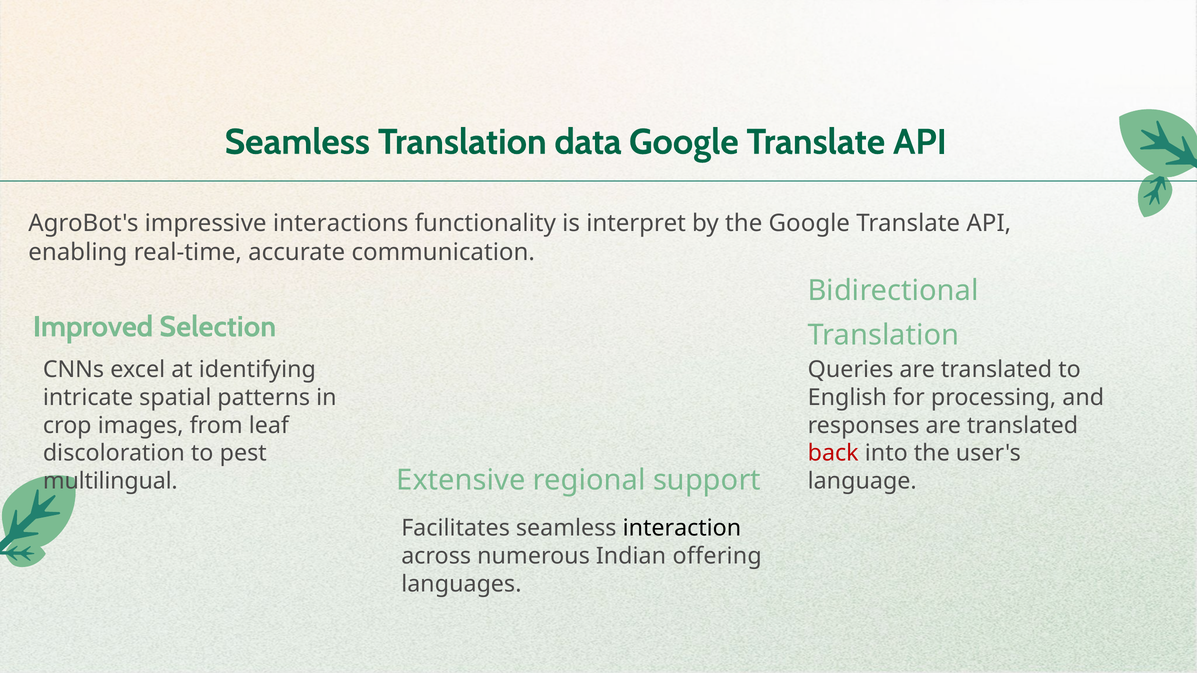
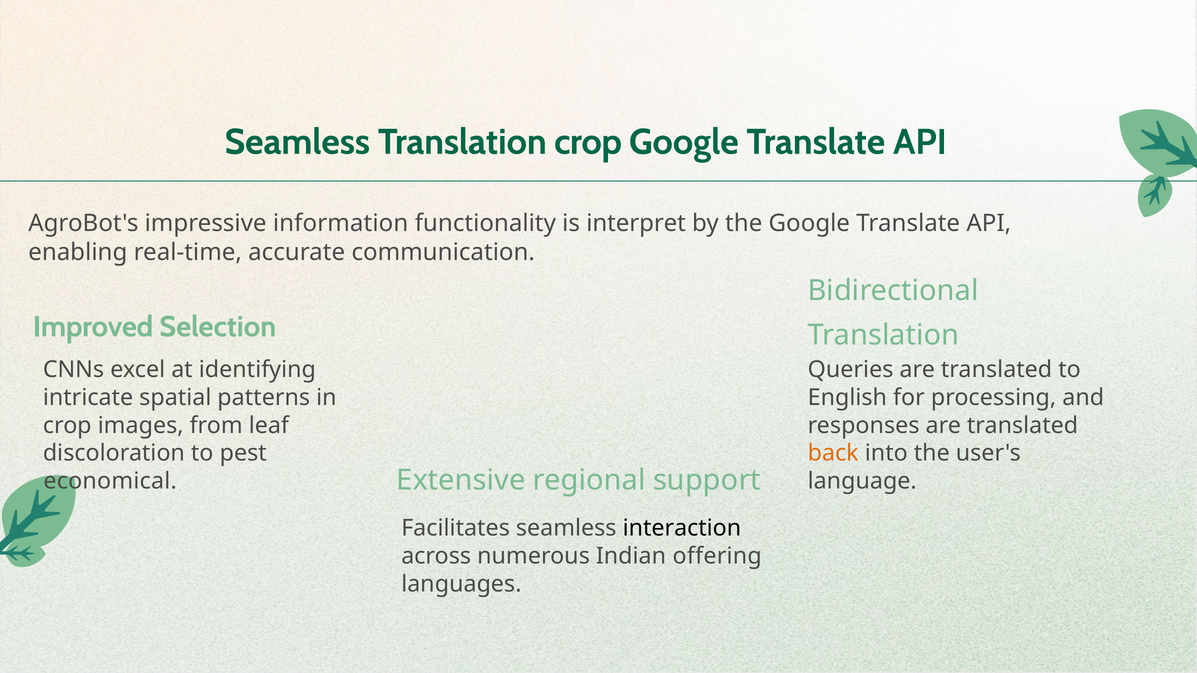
Translation data: data -> crop (588, 142)
interactions: interactions -> information (341, 223)
back colour: red -> orange (833, 454)
multilingual: multilingual -> economical (110, 481)
